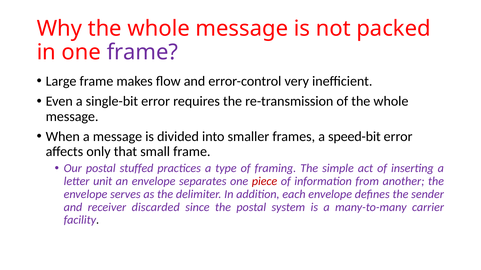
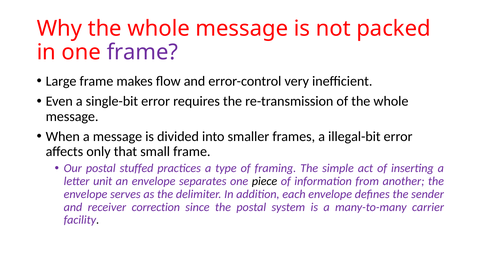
speed-bit: speed-bit -> illegal-bit (354, 137)
piece colour: red -> black (265, 182)
discarded: discarded -> correction (156, 207)
